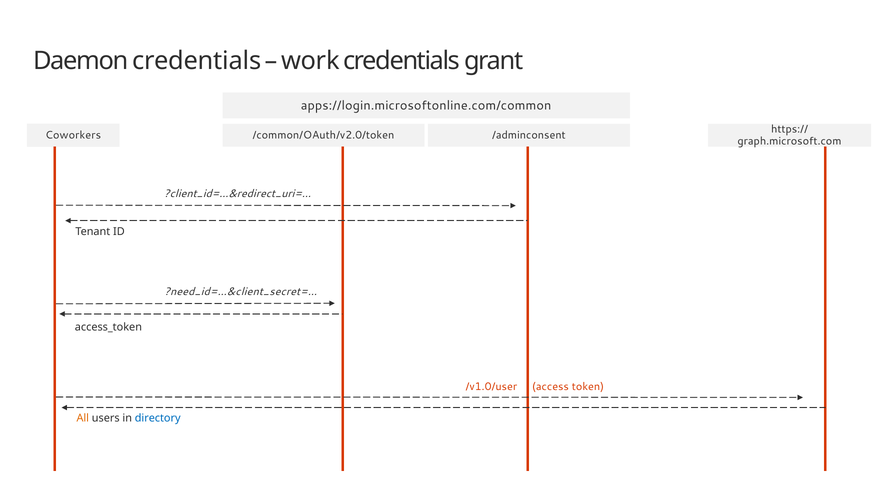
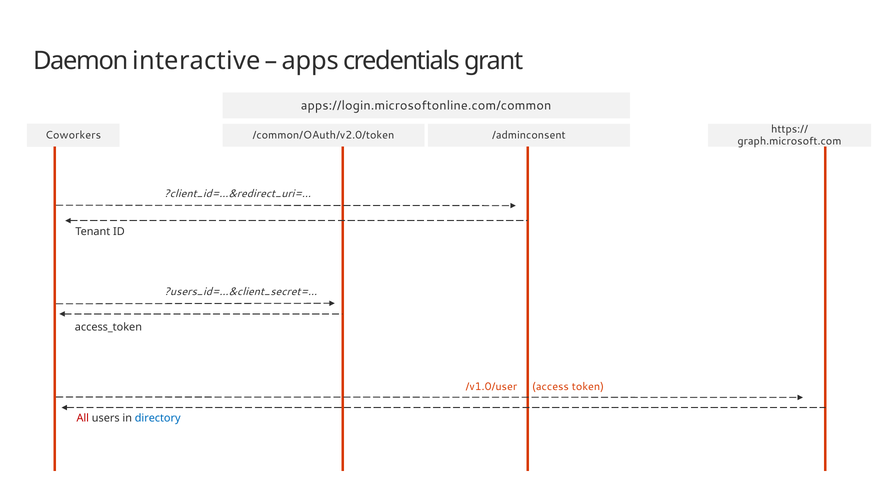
Daemon credentials: credentials -> interactive (196, 61)
work: work -> apps (310, 61)
?need_id=…&client_secret=…: ?need_id=…&client_secret=… -> ?users_id=…&client_secret=… (241, 292)
All colour: orange -> red (83, 418)
